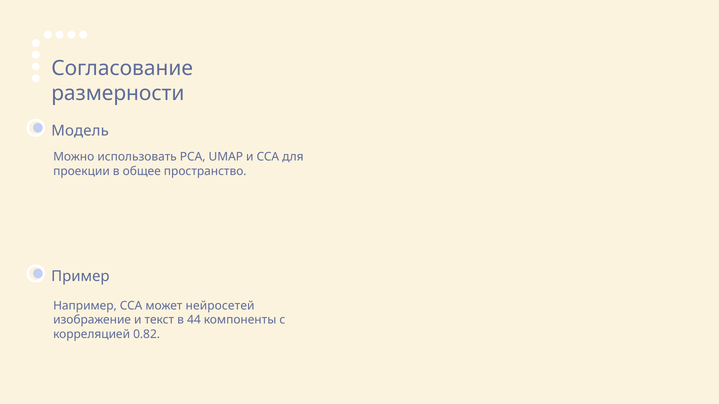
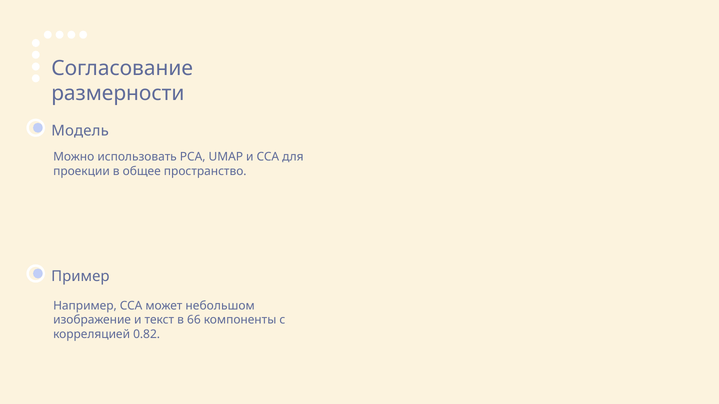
нейросетей: нейросетей -> небольшом (220, 306)
44: 44 -> 66 (194, 320)
